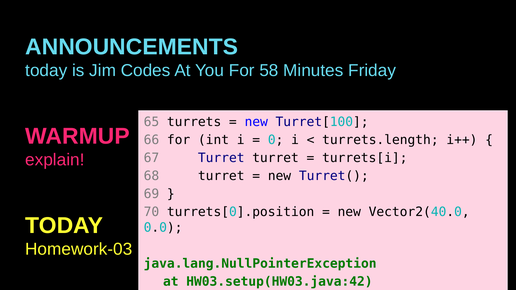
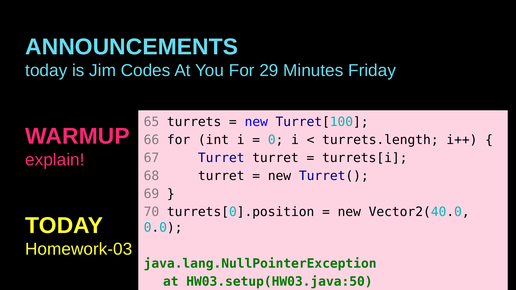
58: 58 -> 29 (269, 71)
HW03.setup(HW03.java:42: HW03.setup(HW03.java:42 -> HW03.setup(HW03.java:50 (279, 282)
